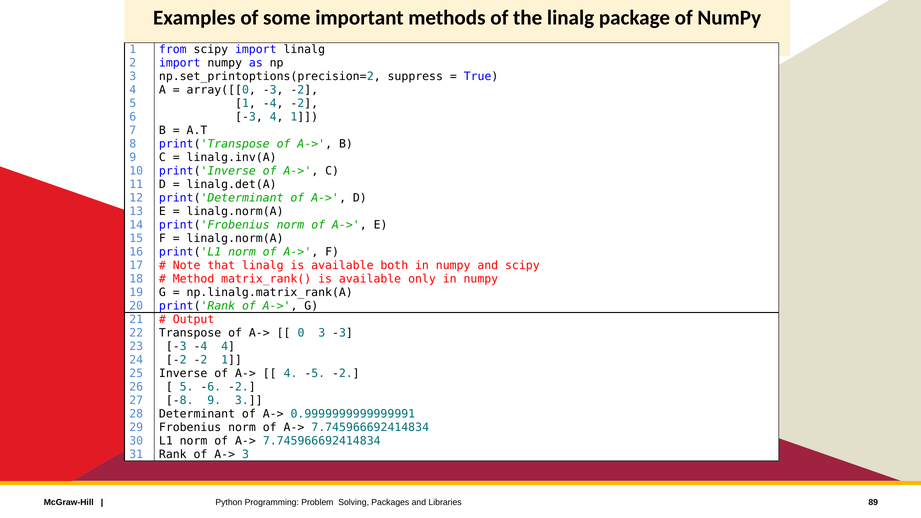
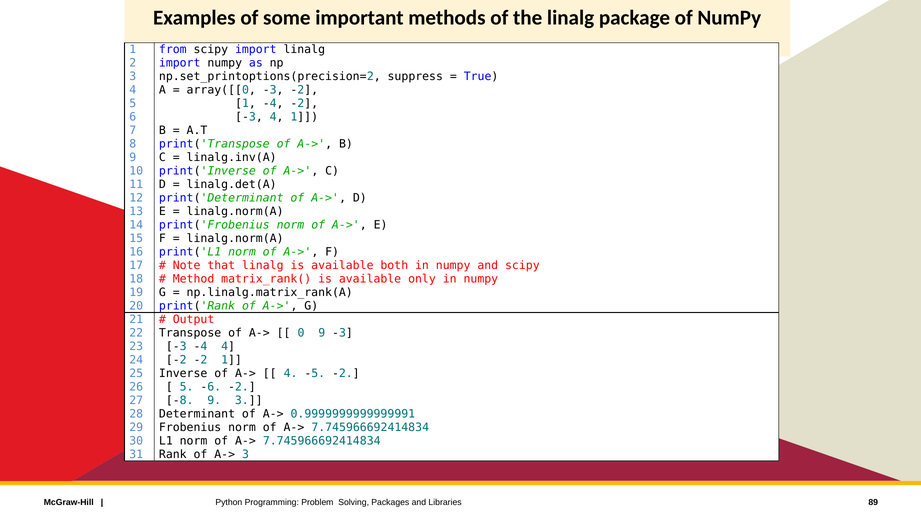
0 3: 3 -> 9 (322, 333)
